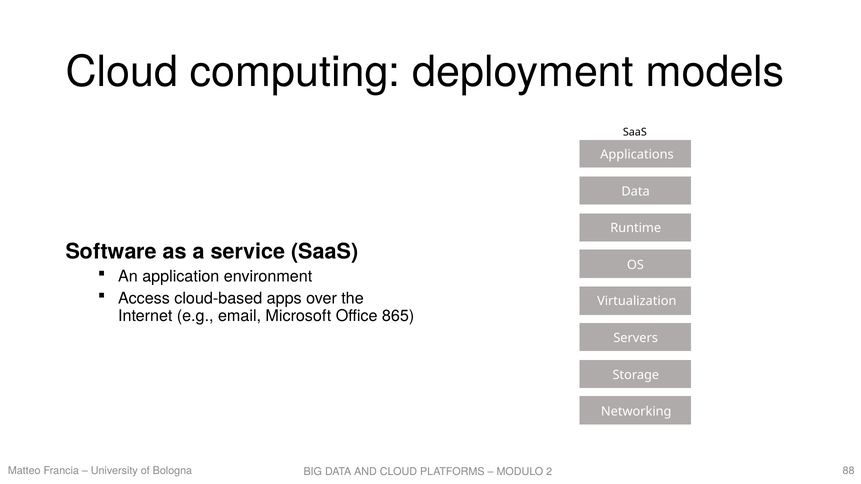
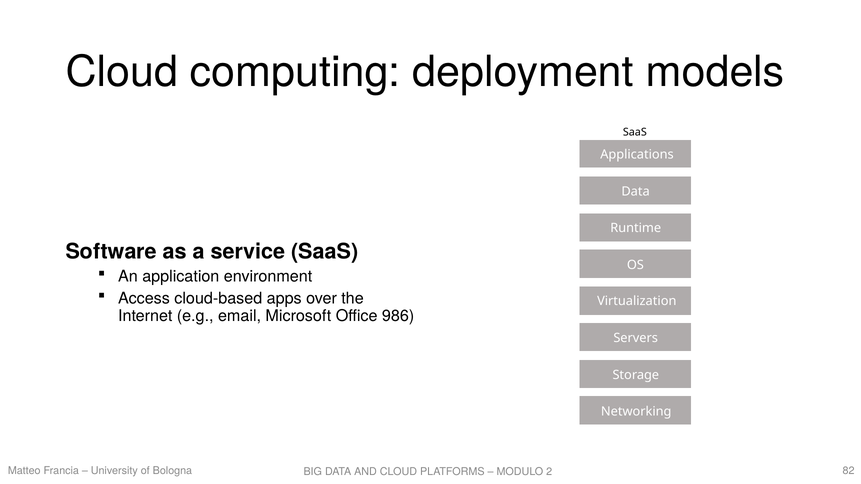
865: 865 -> 986 (398, 316)
88: 88 -> 82 (849, 471)
